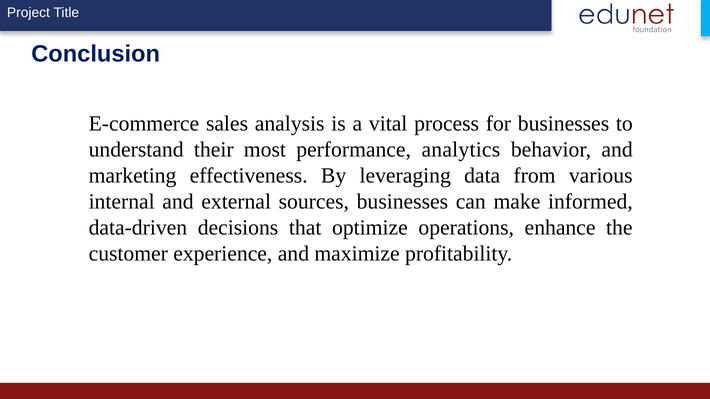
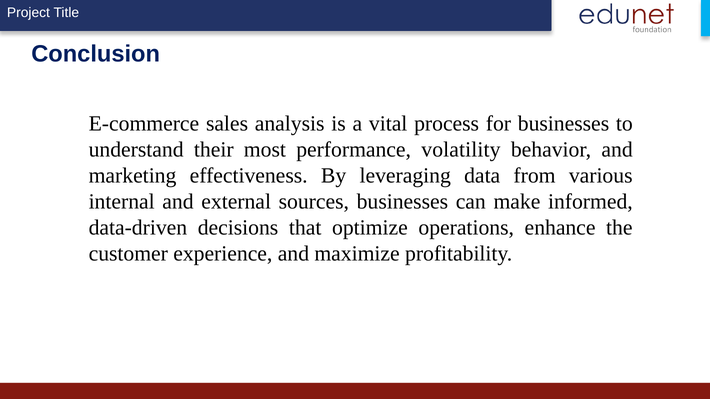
analytics: analytics -> volatility (461, 150)
